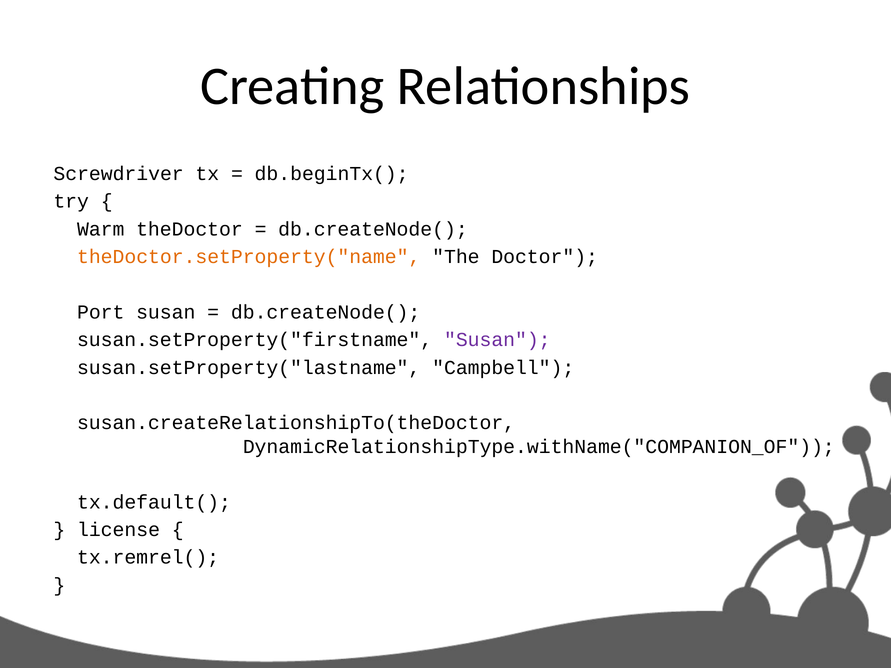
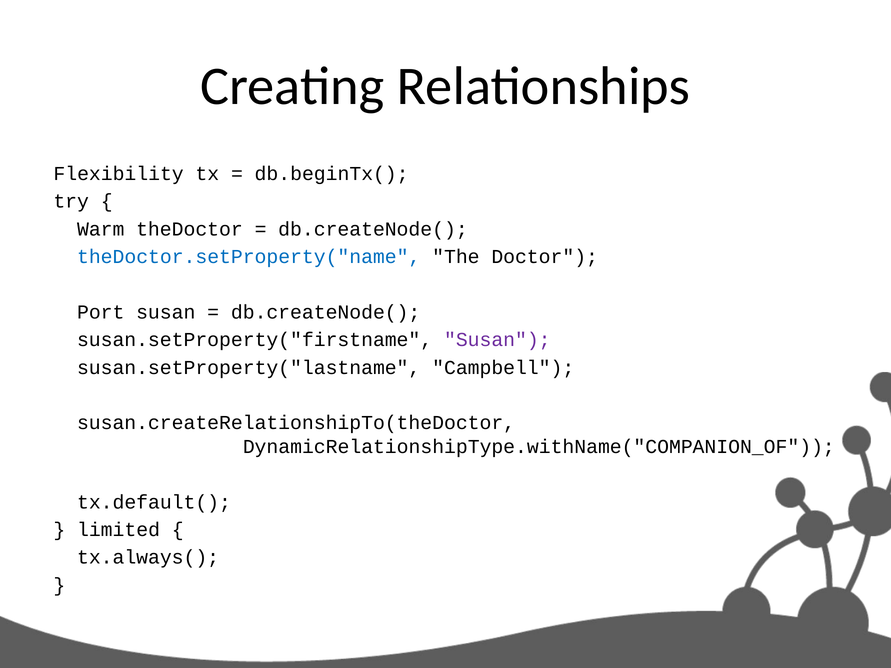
Screwdriver: Screwdriver -> Flexibility (119, 174)
theDoctor.setProperty("name colour: orange -> blue (249, 257)
license: license -> limited (119, 530)
tx.remrel(: tx.remrel( -> tx.always( (148, 558)
